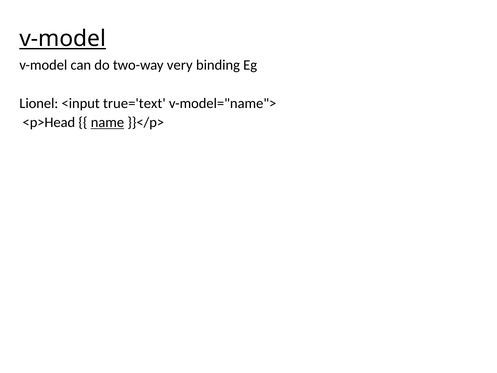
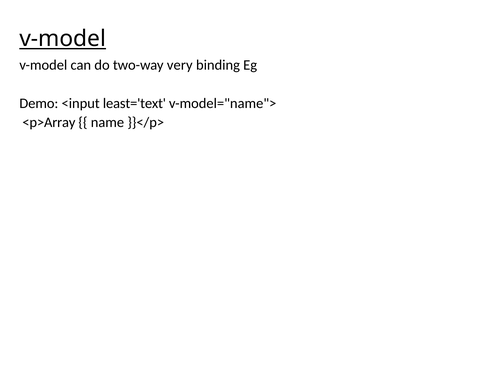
Lionel: Lionel -> Demo (39, 103)
true='text: true='text -> least='text (134, 103)
<p>Head: <p>Head -> <p>Array (49, 122)
name underline: present -> none (107, 122)
